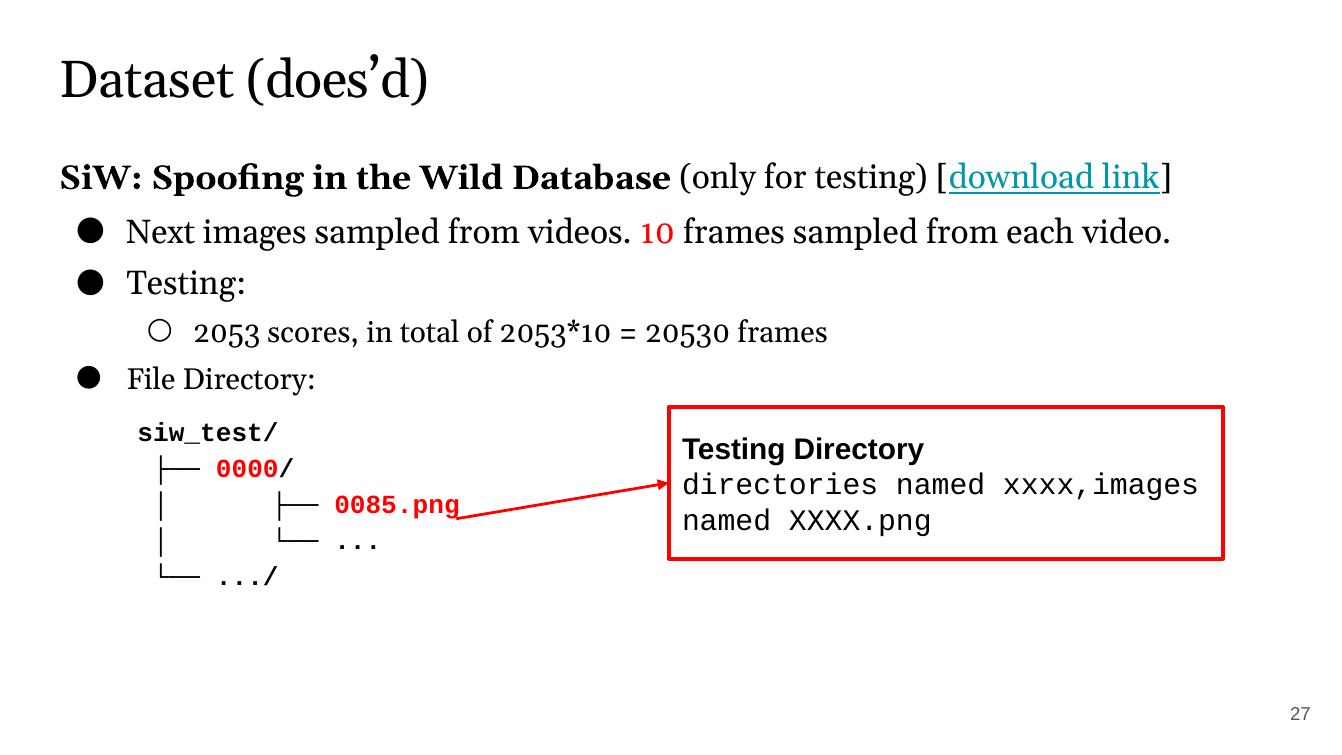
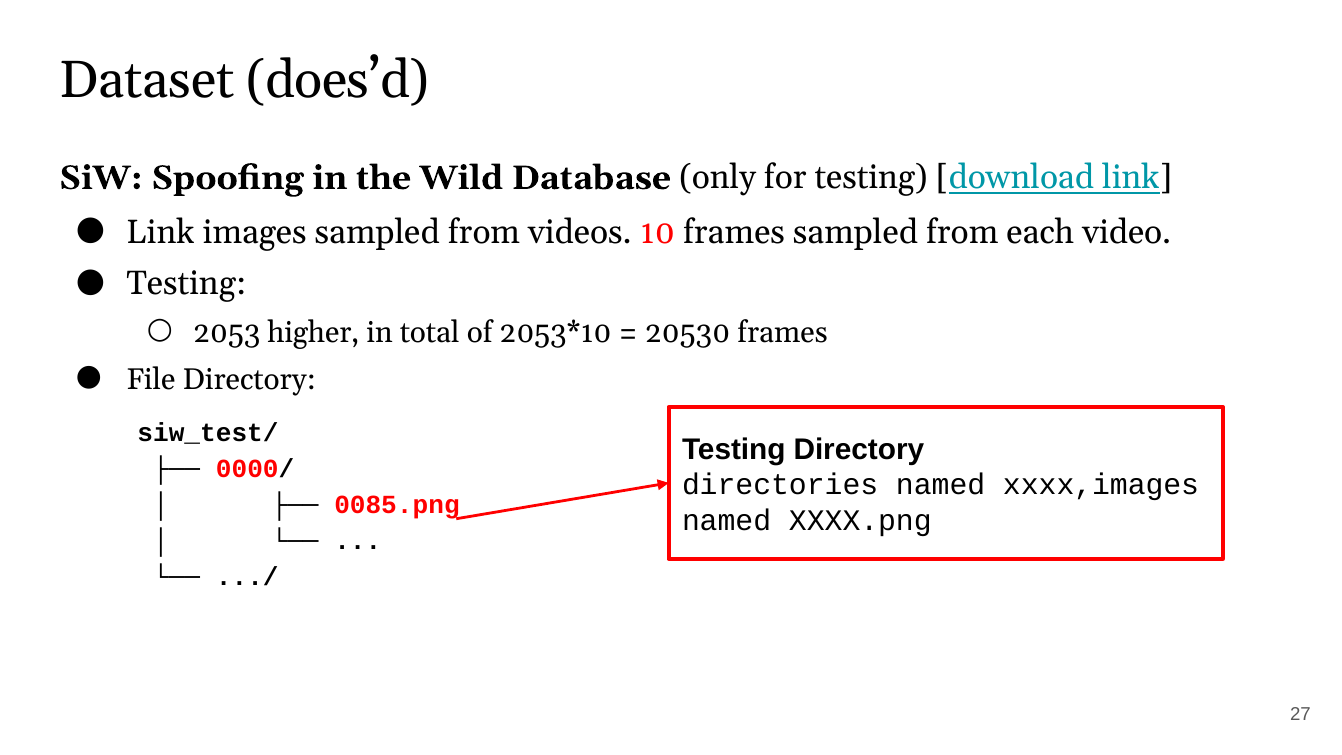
Next: Next -> Link (160, 232)
scores: scores -> higher (313, 332)
